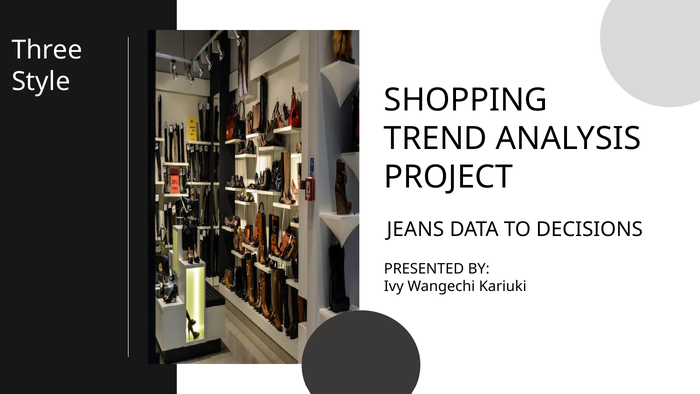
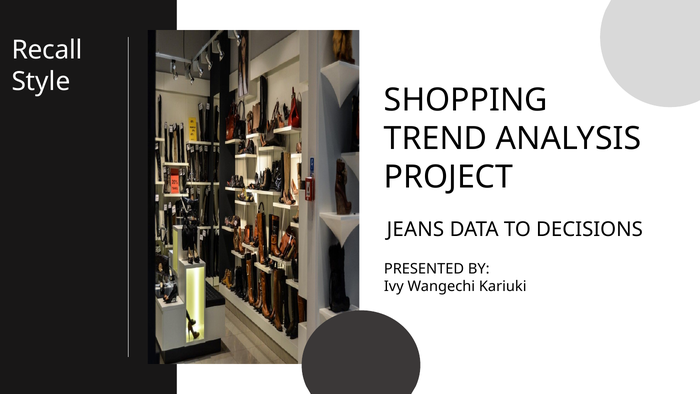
Three: Three -> Recall (47, 50)
